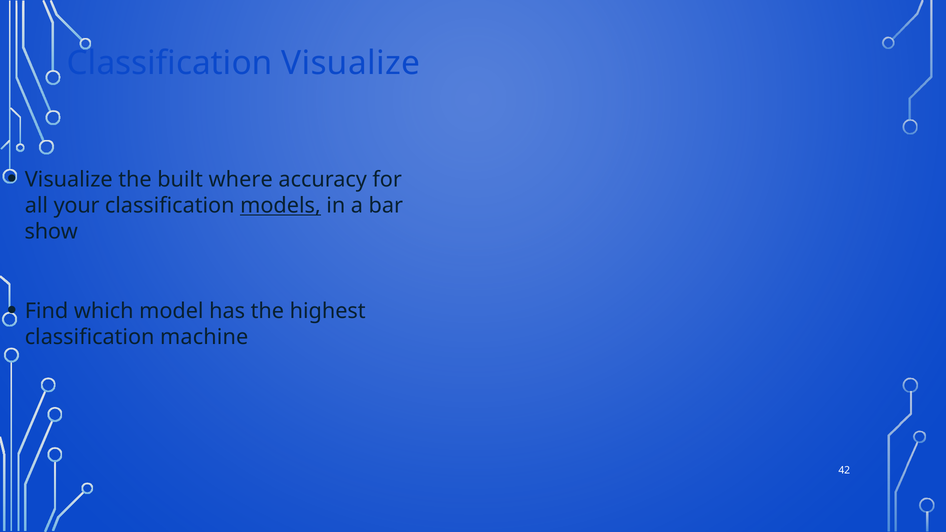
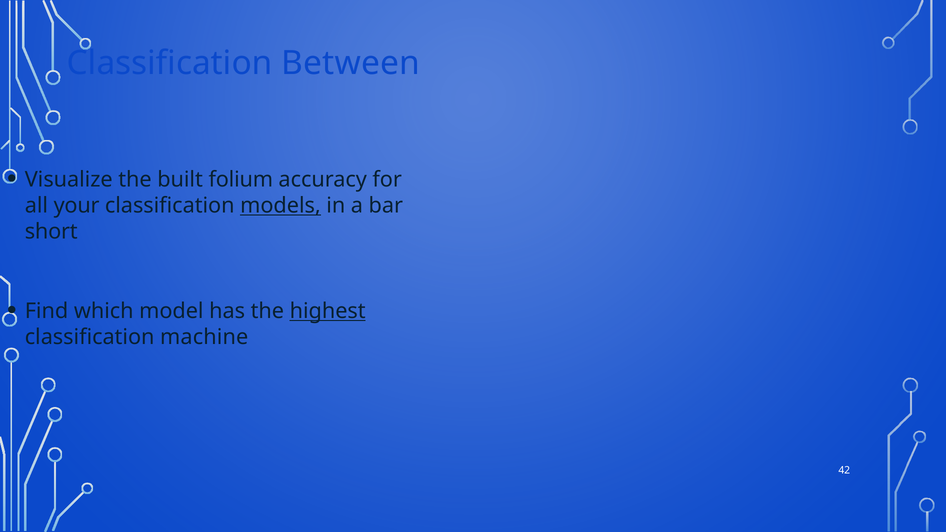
Classification Visualize: Visualize -> Between (351, 63)
where: where -> folium (241, 180)
show: show -> short (51, 232)
highest underline: none -> present (328, 311)
